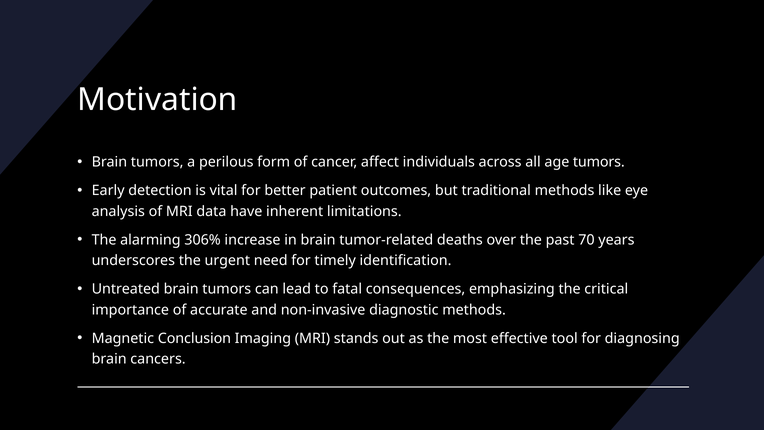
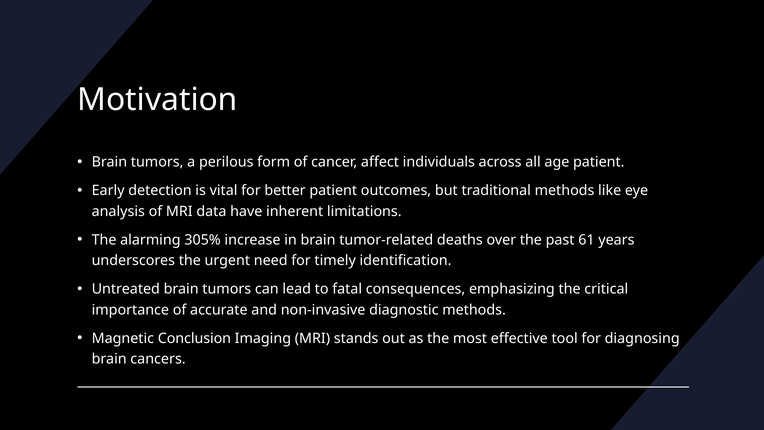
age tumors: tumors -> patient (599, 162)
306%: 306% -> 305% (203, 240)
70: 70 -> 61 (586, 240)
